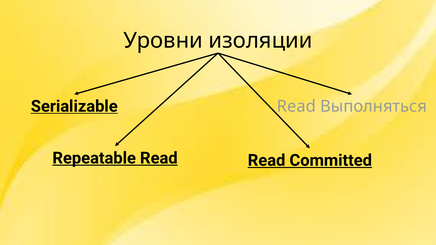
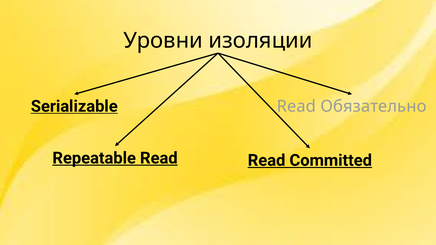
Выполняться: Выполняться -> Обязательно (373, 106)
